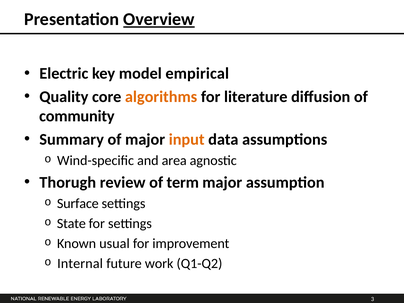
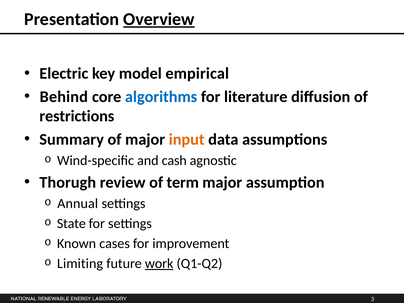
Quality: Quality -> Behind (64, 97)
algorithms colour: orange -> blue (161, 97)
community: community -> restrictions (77, 116)
area: area -> cash (174, 160)
Surface: Surface -> Annual (78, 204)
usual: usual -> cases (115, 244)
Internal: Internal -> Limiting (80, 264)
work underline: none -> present (159, 264)
